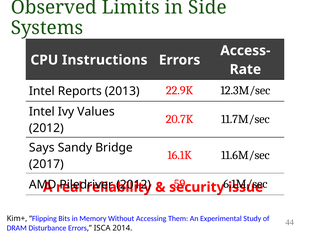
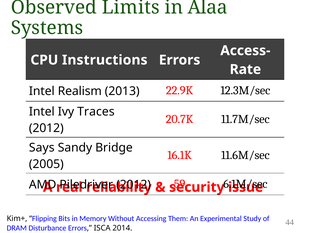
Side: Side -> Alaa (208, 7)
Reports: Reports -> Realism (80, 91)
Values: Values -> Traces (96, 112)
2017: 2017 -> 2005 (46, 164)
